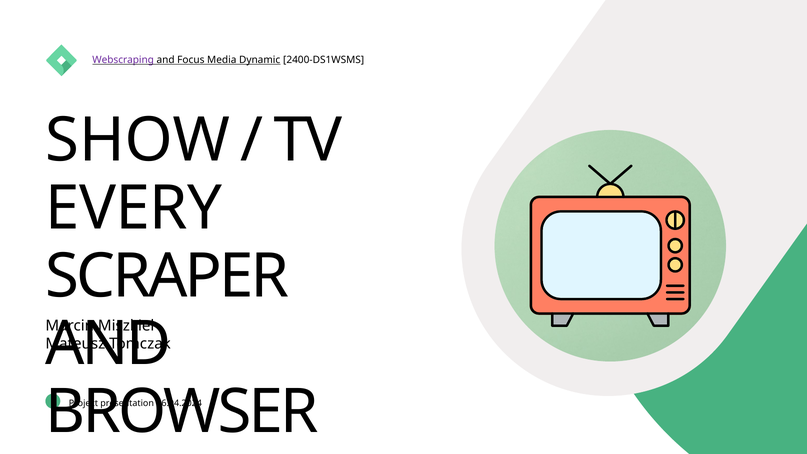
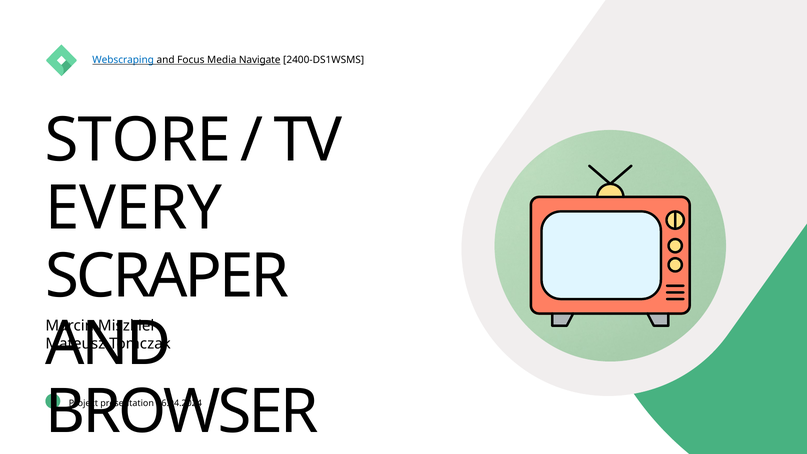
Webscraping colour: purple -> blue (123, 60)
Dynamic: Dynamic -> Navigate (260, 60)
SHOW: SHOW -> STORE (138, 140)
